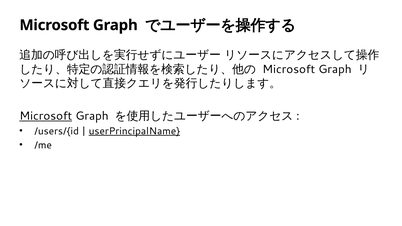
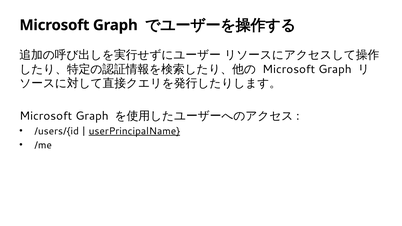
Microsoft underline: present -> none (46, 116)
